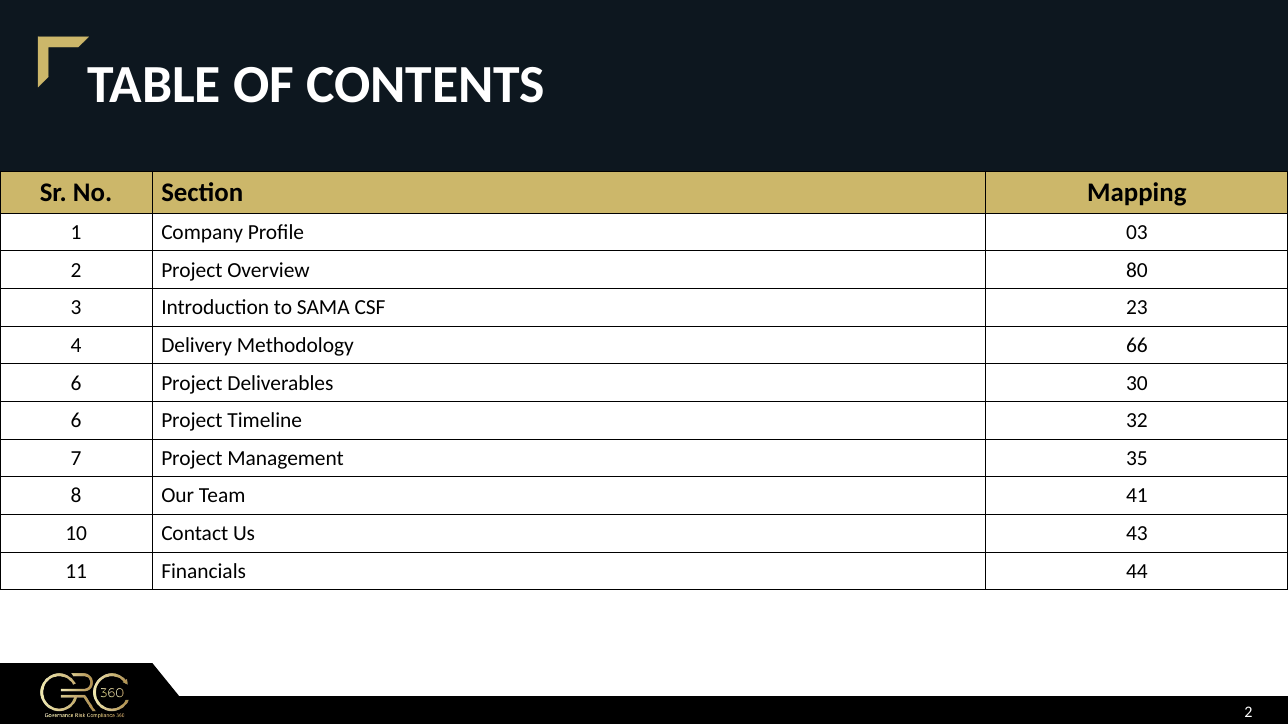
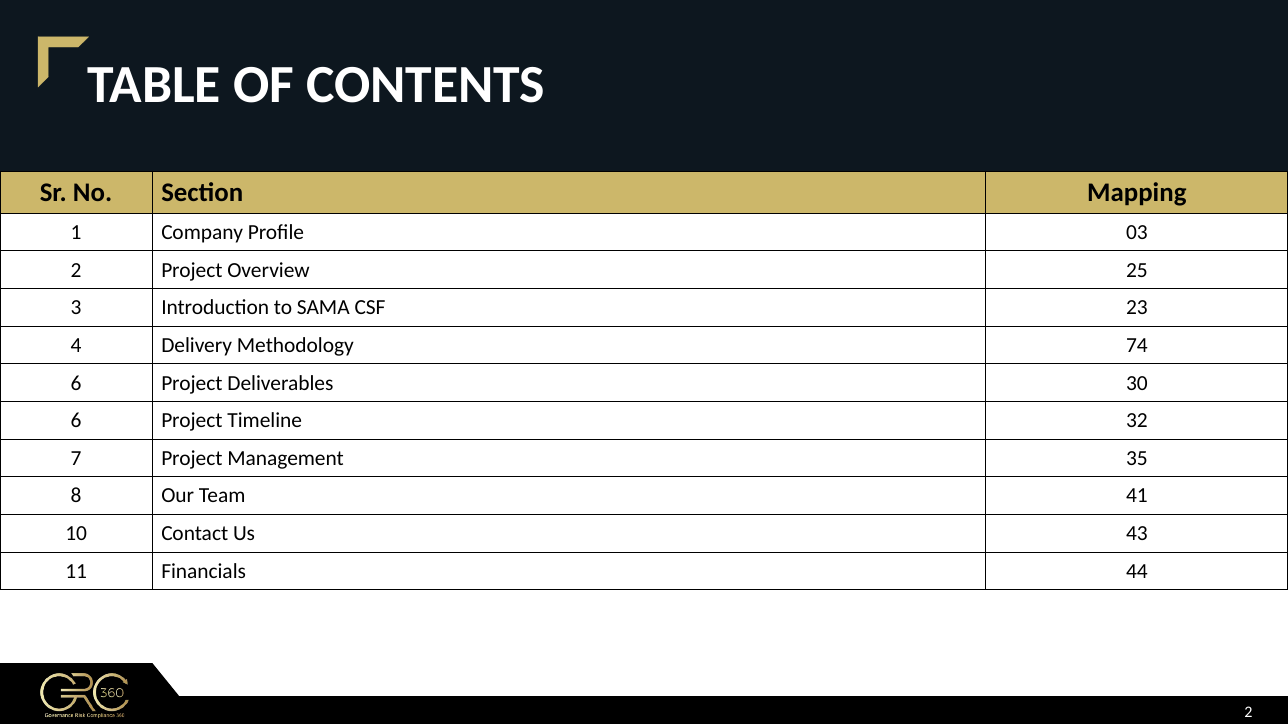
80: 80 -> 25 (1137, 270)
66: 66 -> 74 (1137, 346)
